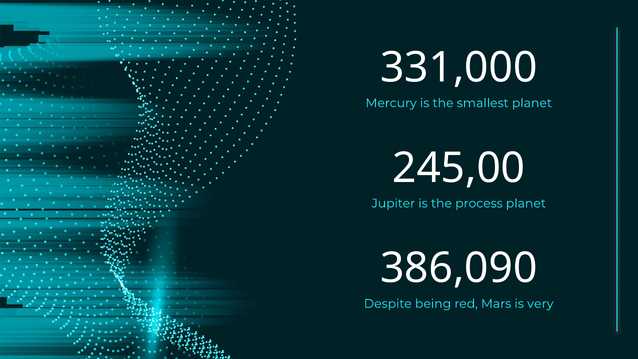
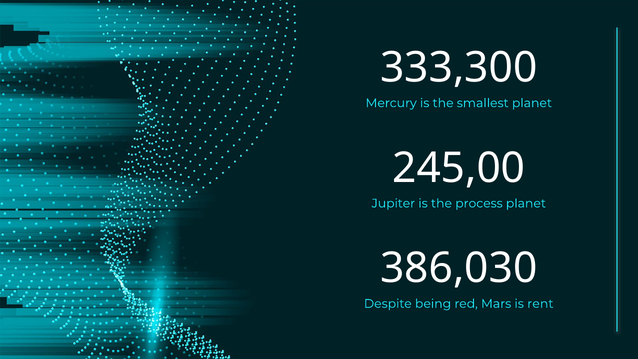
331,000: 331,000 -> 333,300 (459, 68)
386,090: 386,090 -> 386,030 (459, 268)
very: very -> rent (540, 304)
